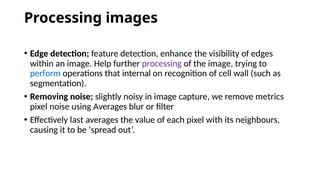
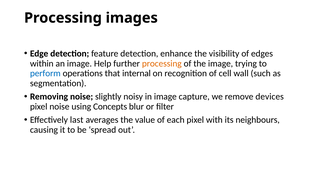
processing colour: purple -> orange (162, 63)
metrics: metrics -> devices (270, 97)
using Averages: Averages -> Concepts (110, 106)
